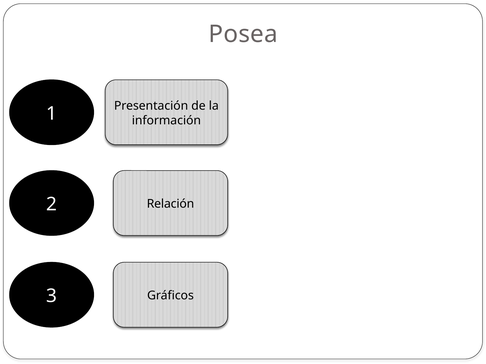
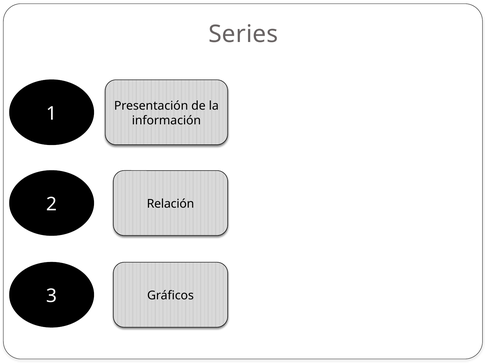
Posea: Posea -> Series (243, 34)
